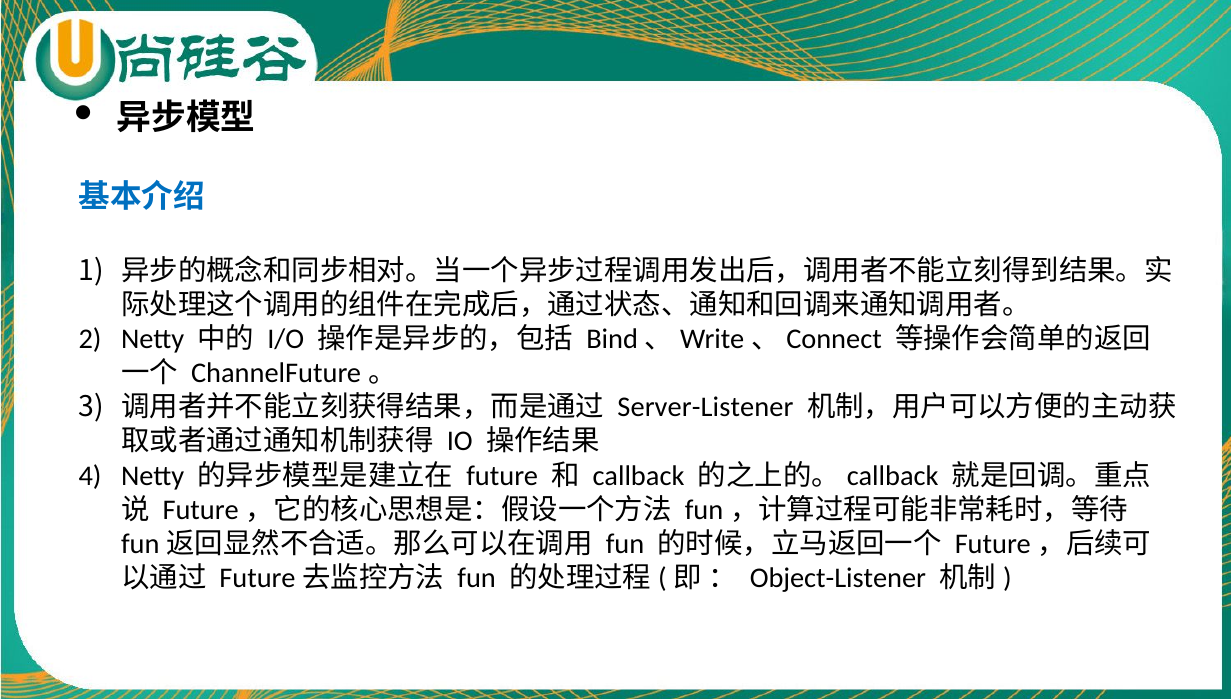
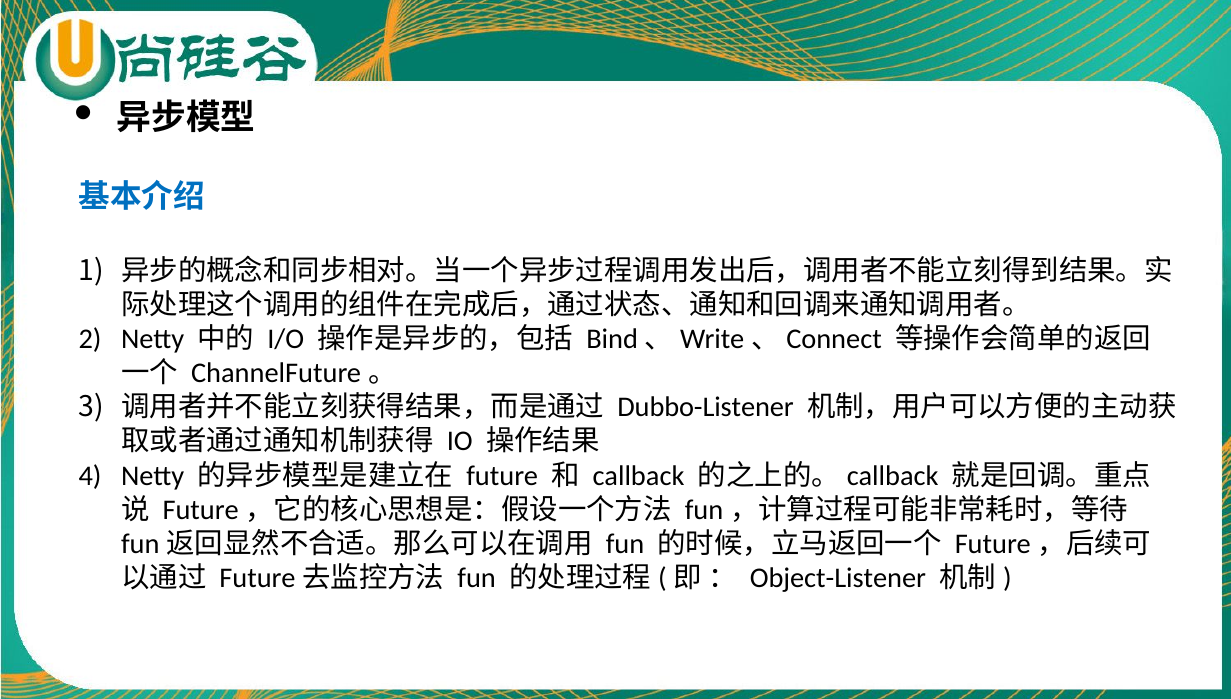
Server-Listener: Server-Listener -> Dubbo-Listener (706, 407)
